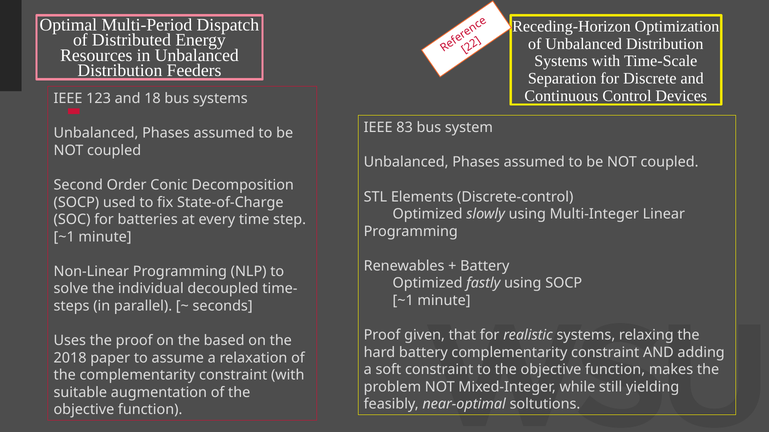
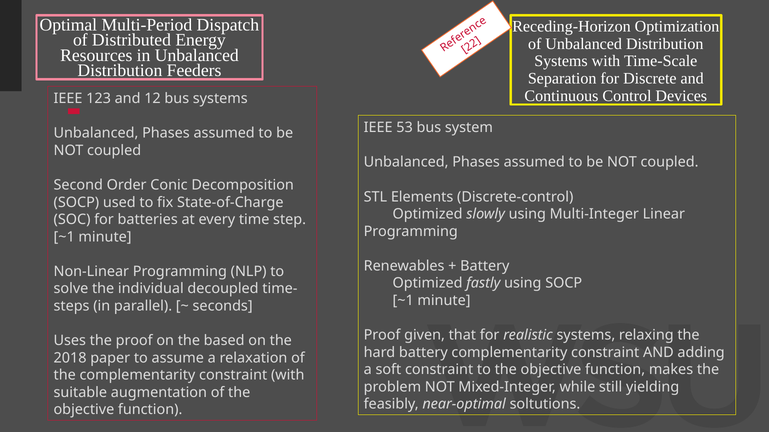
18: 18 -> 12 (152, 99)
83: 83 -> 53 (405, 128)
